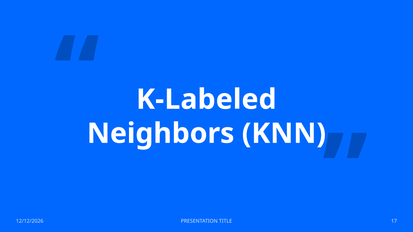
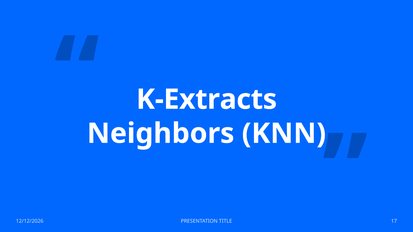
K-Labeled: K-Labeled -> K-Extracts (207, 100)
